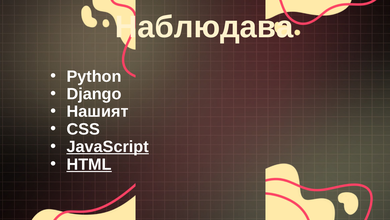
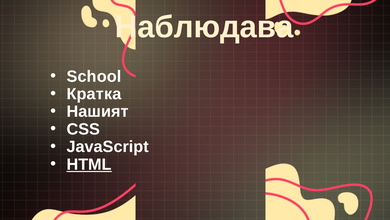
Python: Python -> School (94, 76)
Django: Django -> Кратка (94, 94)
JavaScript underline: present -> none (108, 146)
